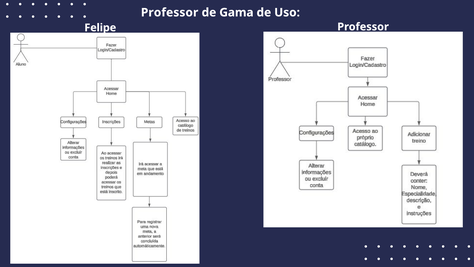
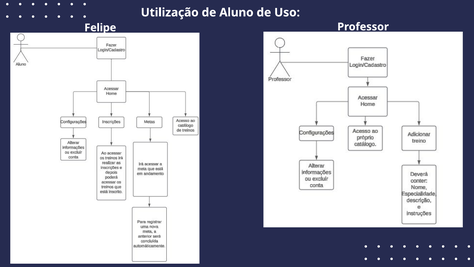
Professor: Professor -> Utilização (170, 12)
Gama: Gama -> Aluno (236, 12)
